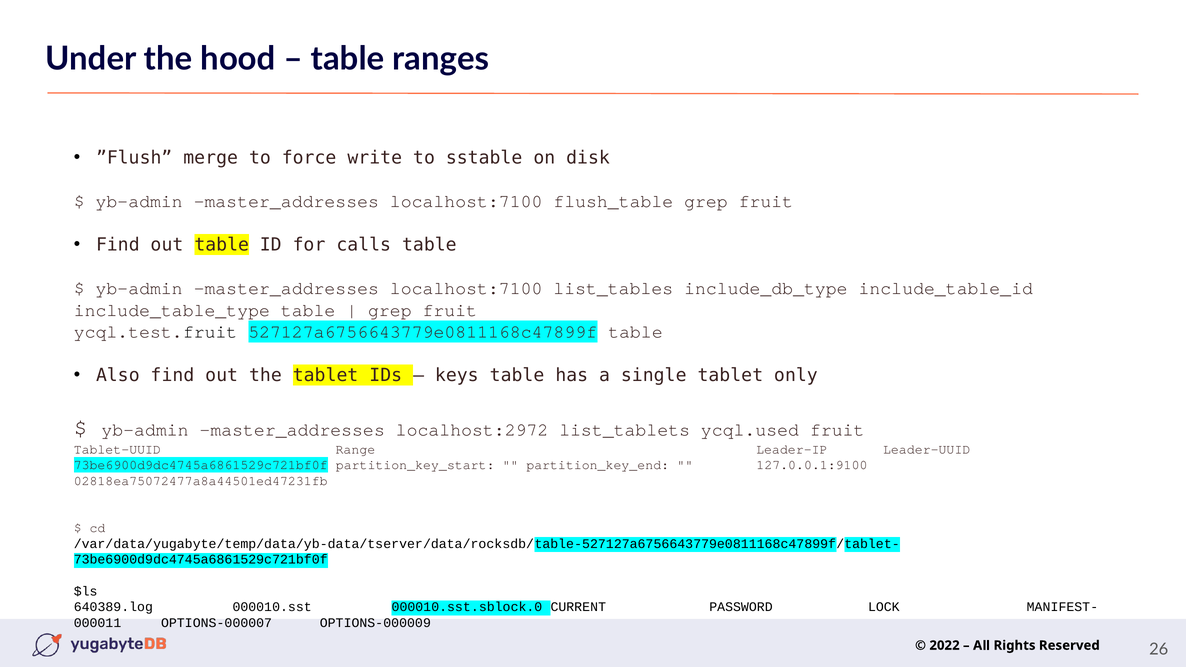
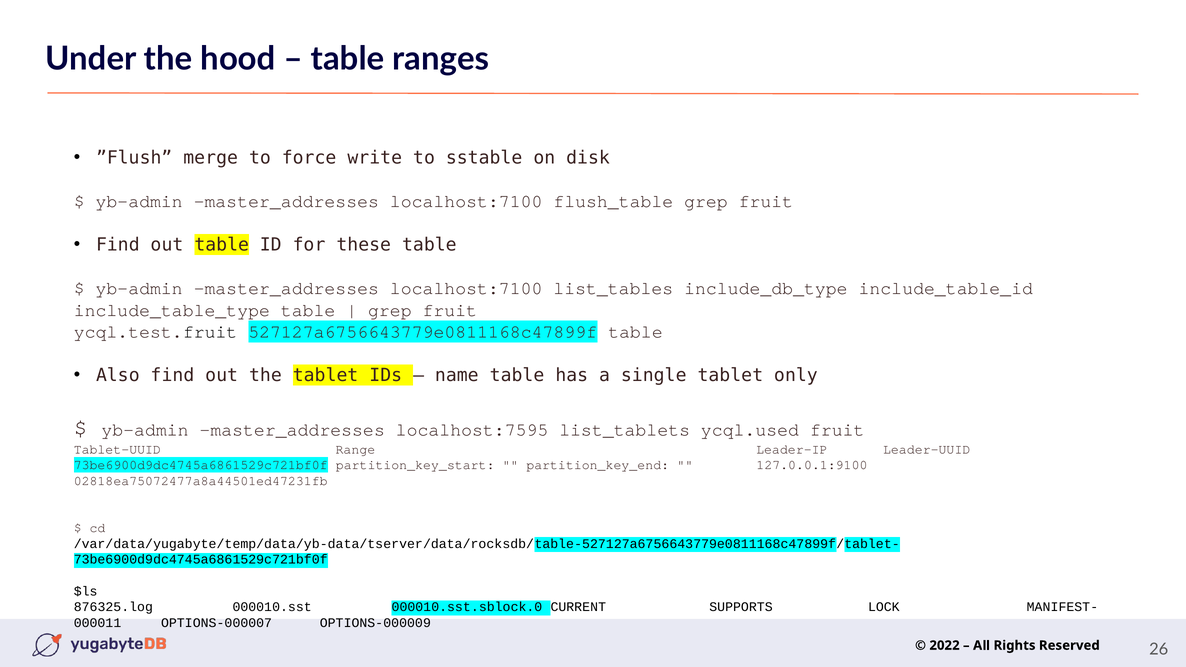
calls: calls -> these (364, 245)
keys: keys -> name (457, 375)
localhost:2972: localhost:2972 -> localhost:7595 (472, 430)
640389.log: 640389.log -> 876325.log (113, 607)
PASSWORD: PASSWORD -> SUPPORTS (741, 607)
